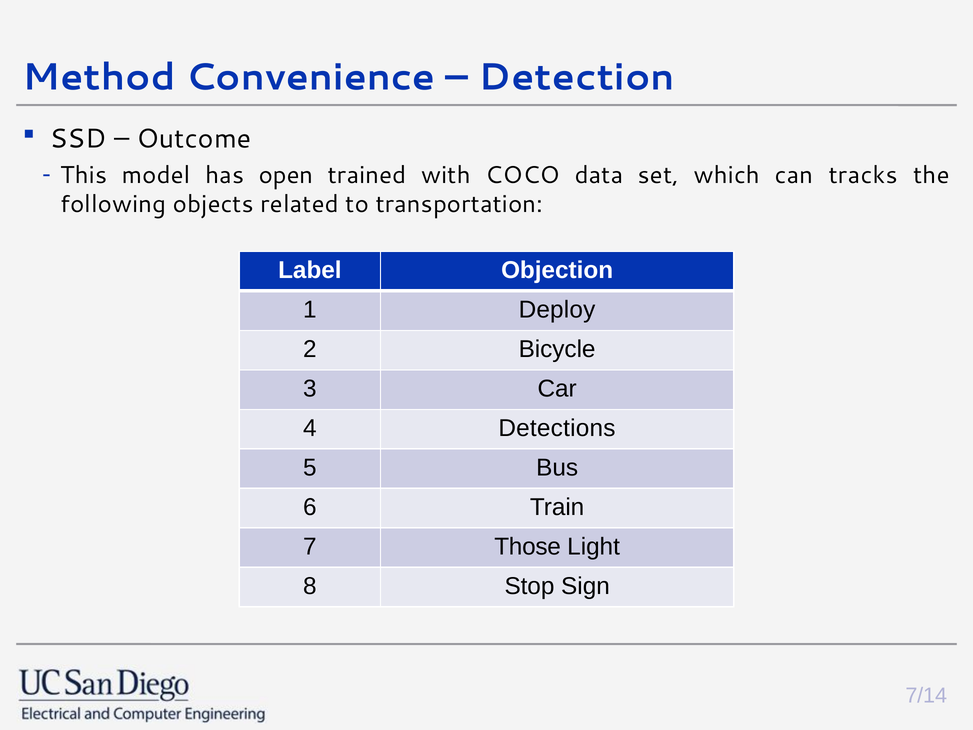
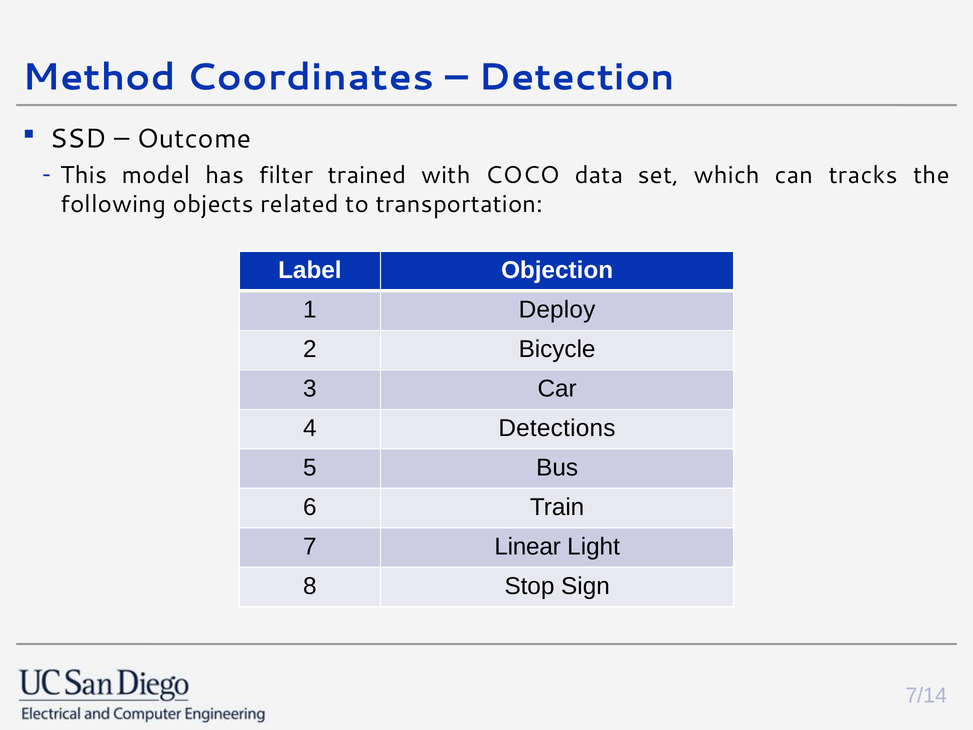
Convenience: Convenience -> Coordinates (310, 77)
open: open -> filter (286, 175)
Those: Those -> Linear (528, 546)
